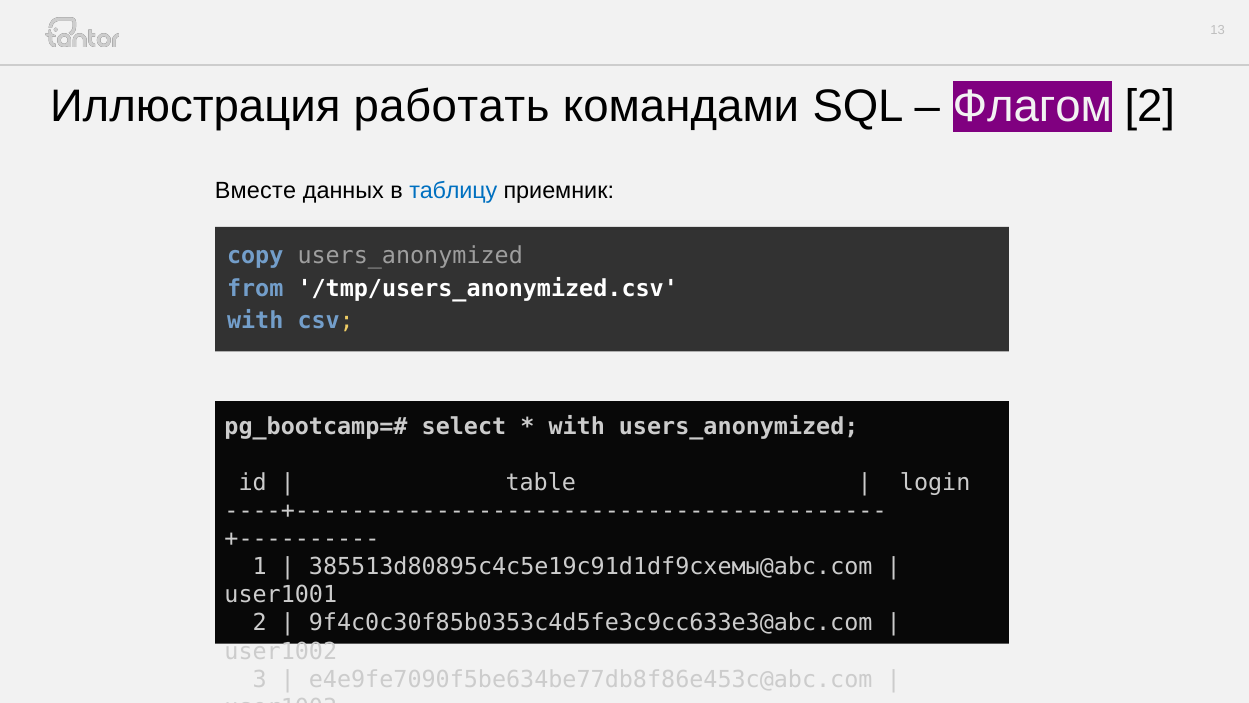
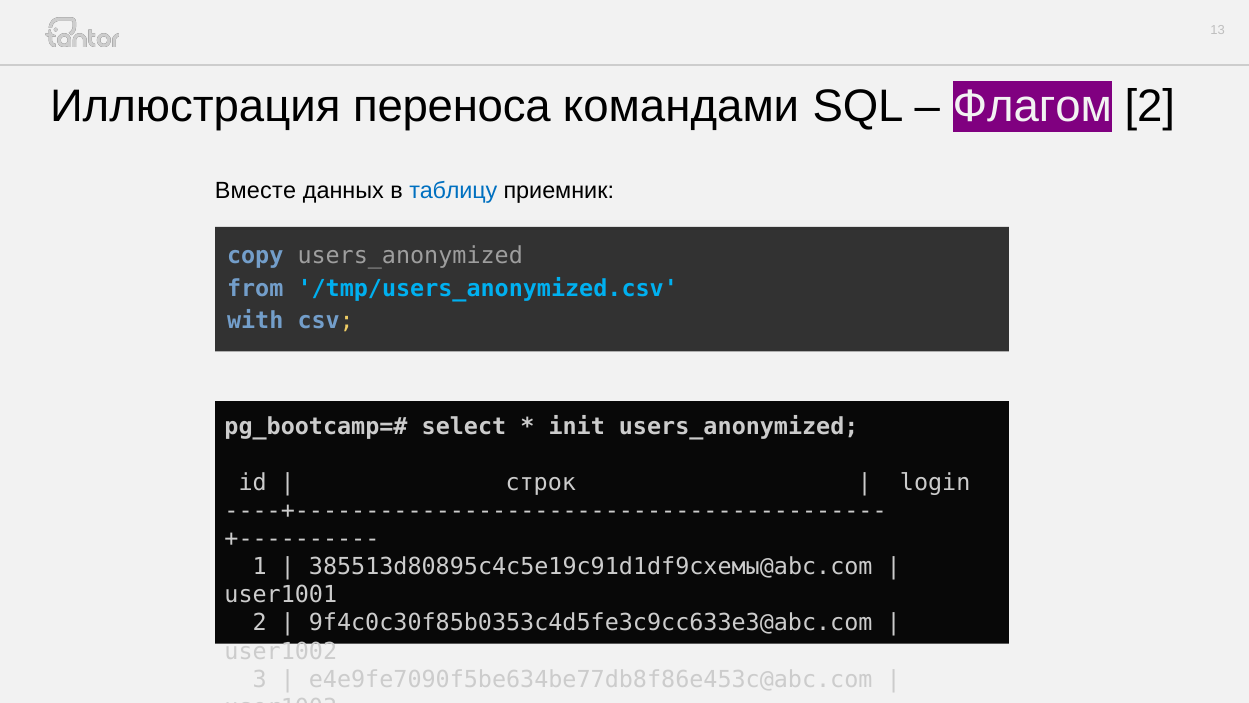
работать: работать -> переноса (452, 107)
/tmp/users_anonymized.csv colour: white -> light blue (488, 288)
with: with -> init (577, 426)
table: table -> строк (541, 482)
